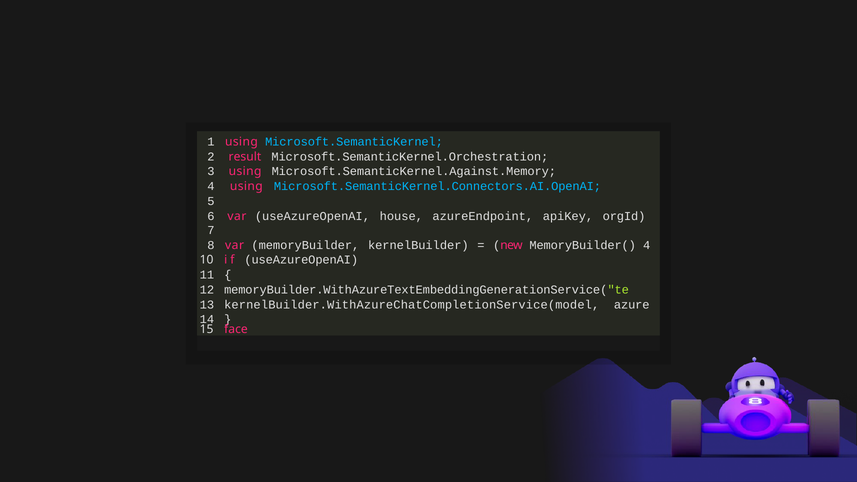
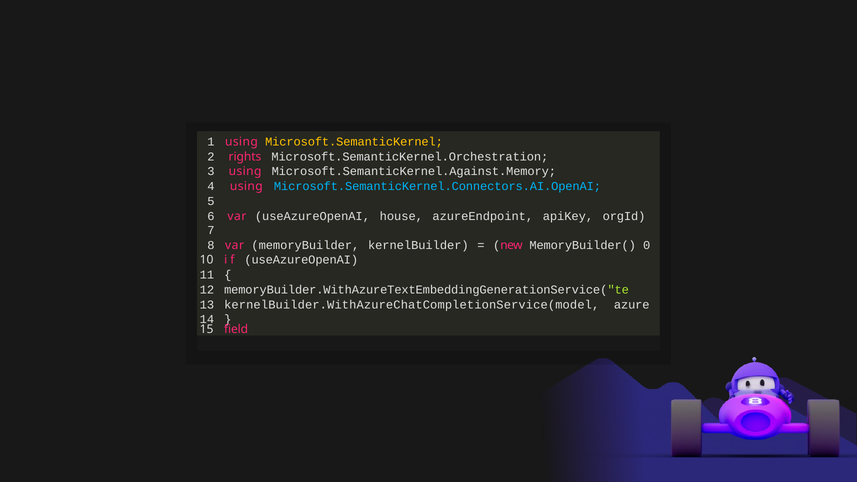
Microsoft.SemanticKernel colour: light blue -> yellow (354, 142)
result: result -> rights (245, 157)
MemoryBuilder( 4: 4 -> 0 (647, 245)
face: face -> field (236, 329)
